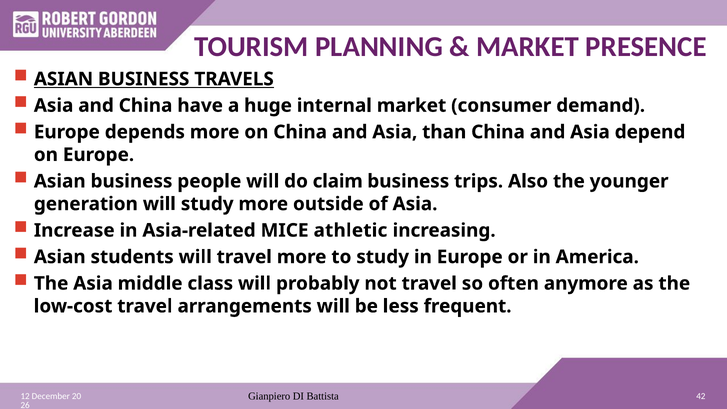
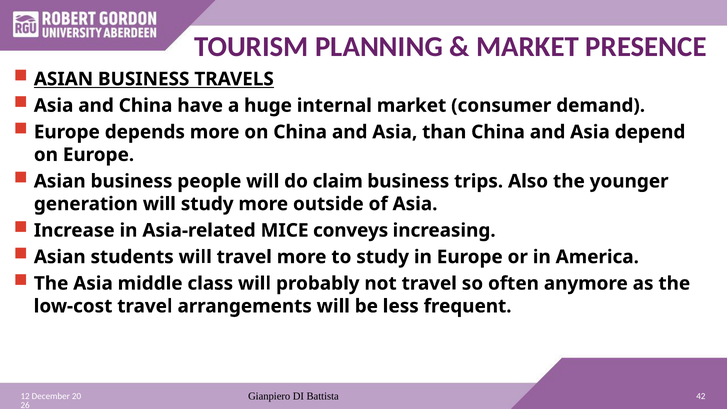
athletic: athletic -> conveys (351, 230)
